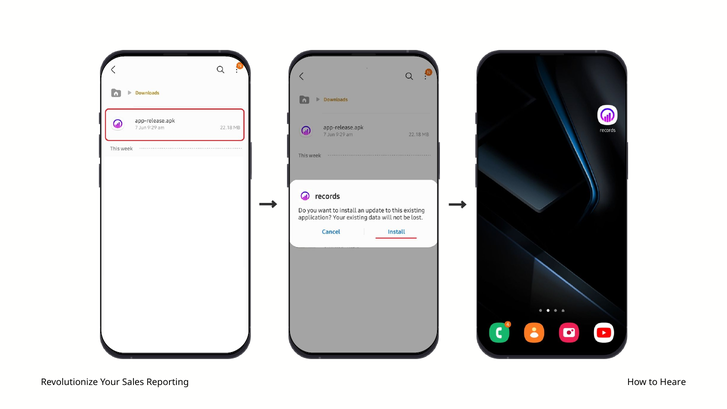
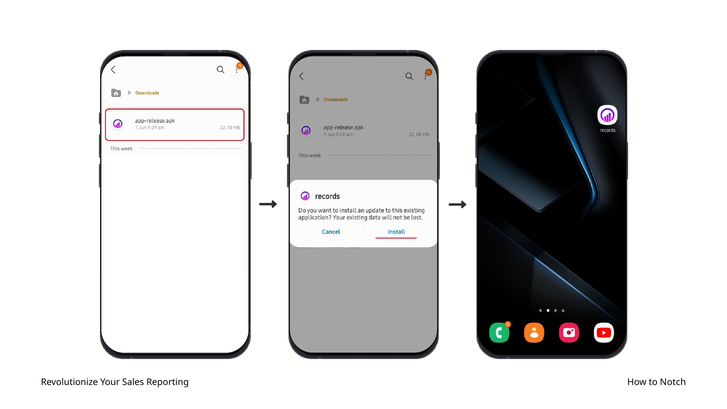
Heare: Heare -> Notch (673, 382)
